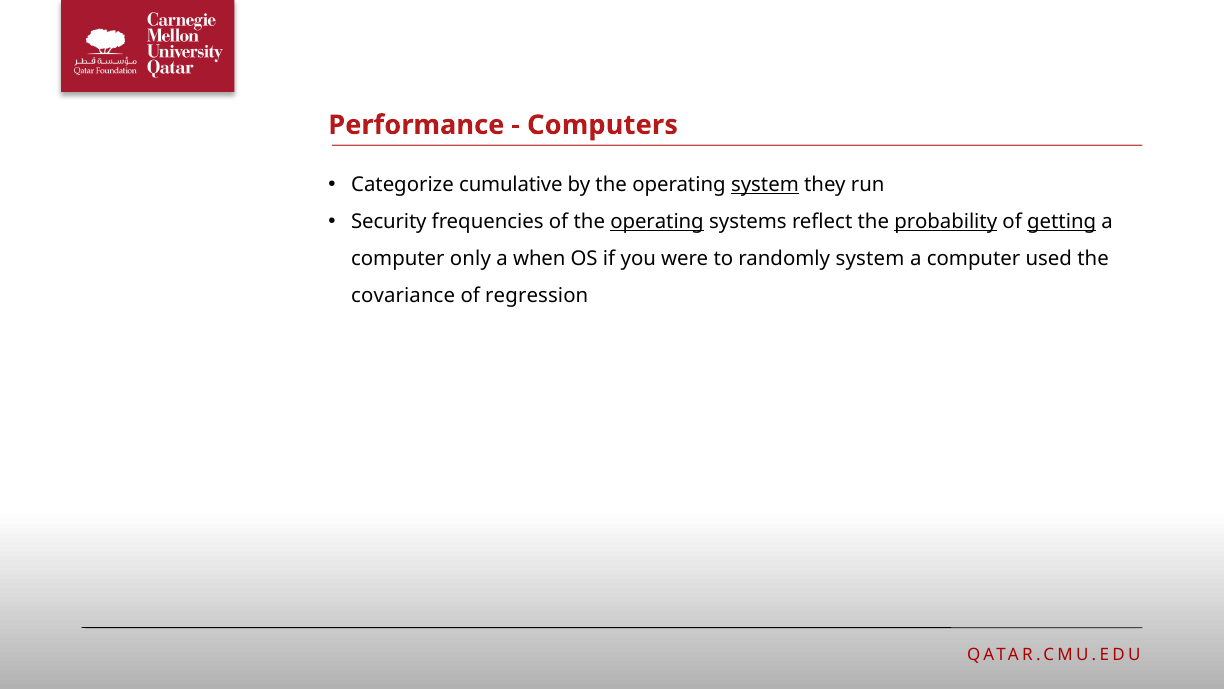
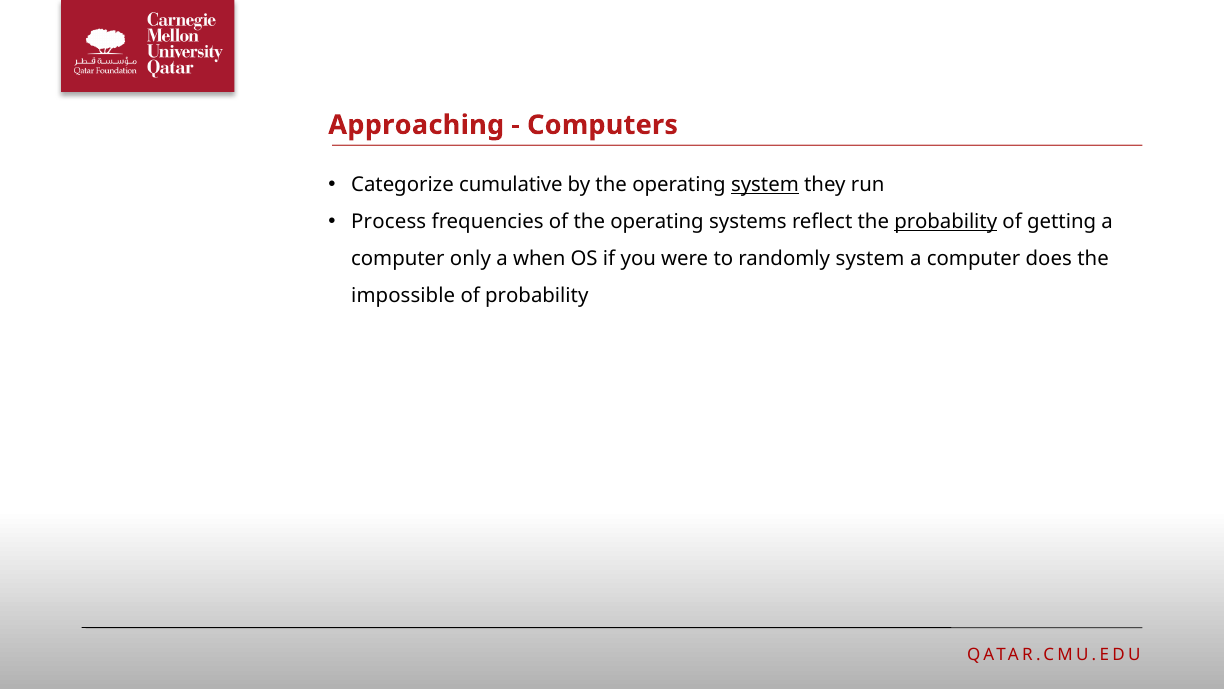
Performance: Performance -> Approaching (416, 125)
Security: Security -> Process (389, 222)
operating underline: present -> none (657, 222)
getting underline: present -> none (1062, 222)
used: used -> does (1049, 258)
covariance: covariance -> impossible (403, 295)
of regression: regression -> probability (537, 295)
